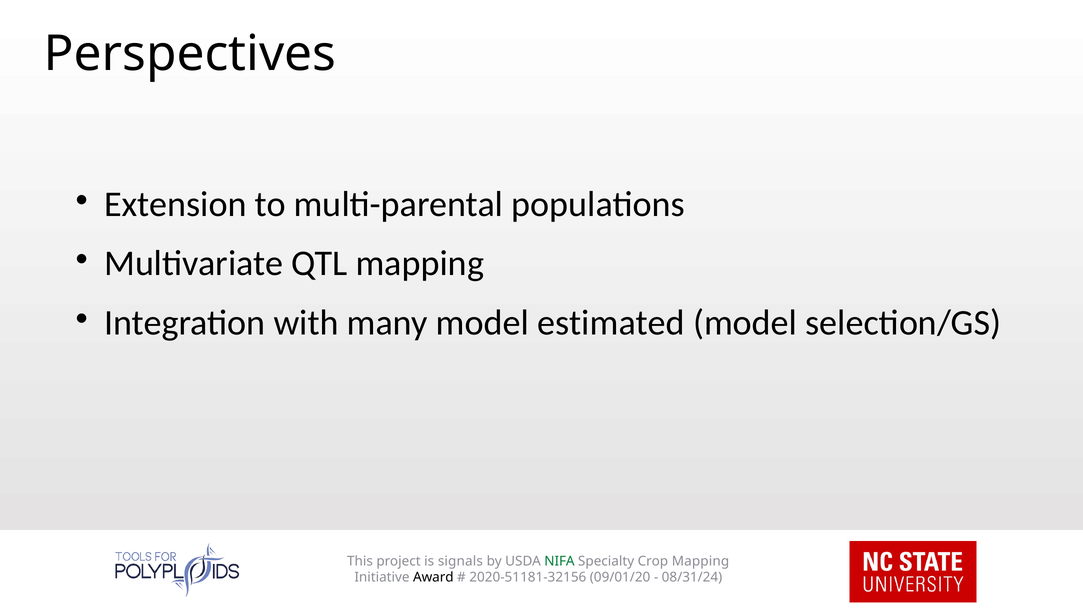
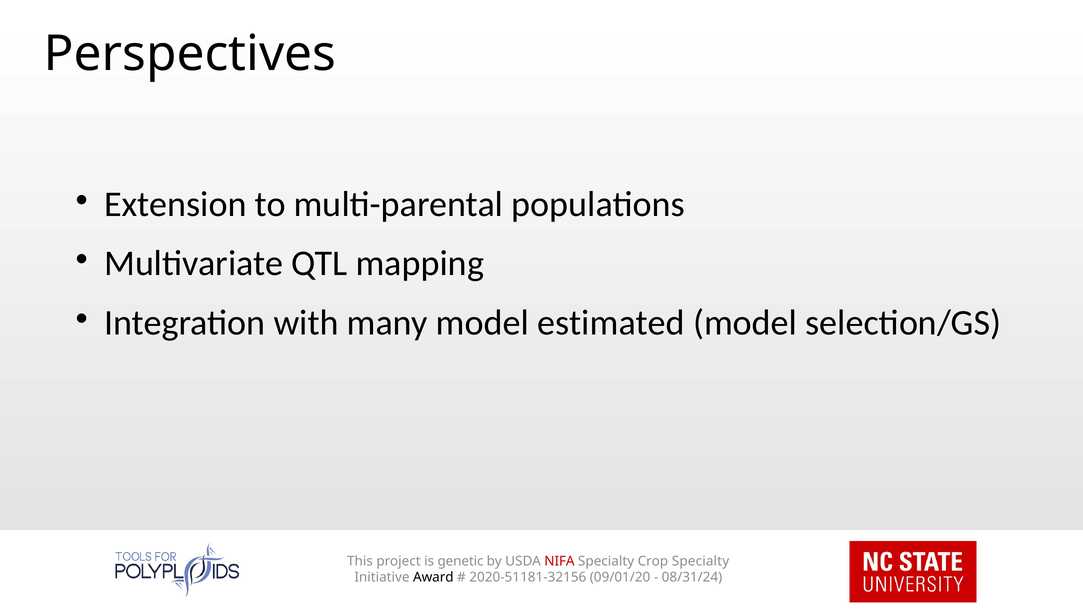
signals: signals -> genetic (461, 561)
NIFA colour: green -> red (559, 561)
Crop Mapping: Mapping -> Specialty (700, 561)
